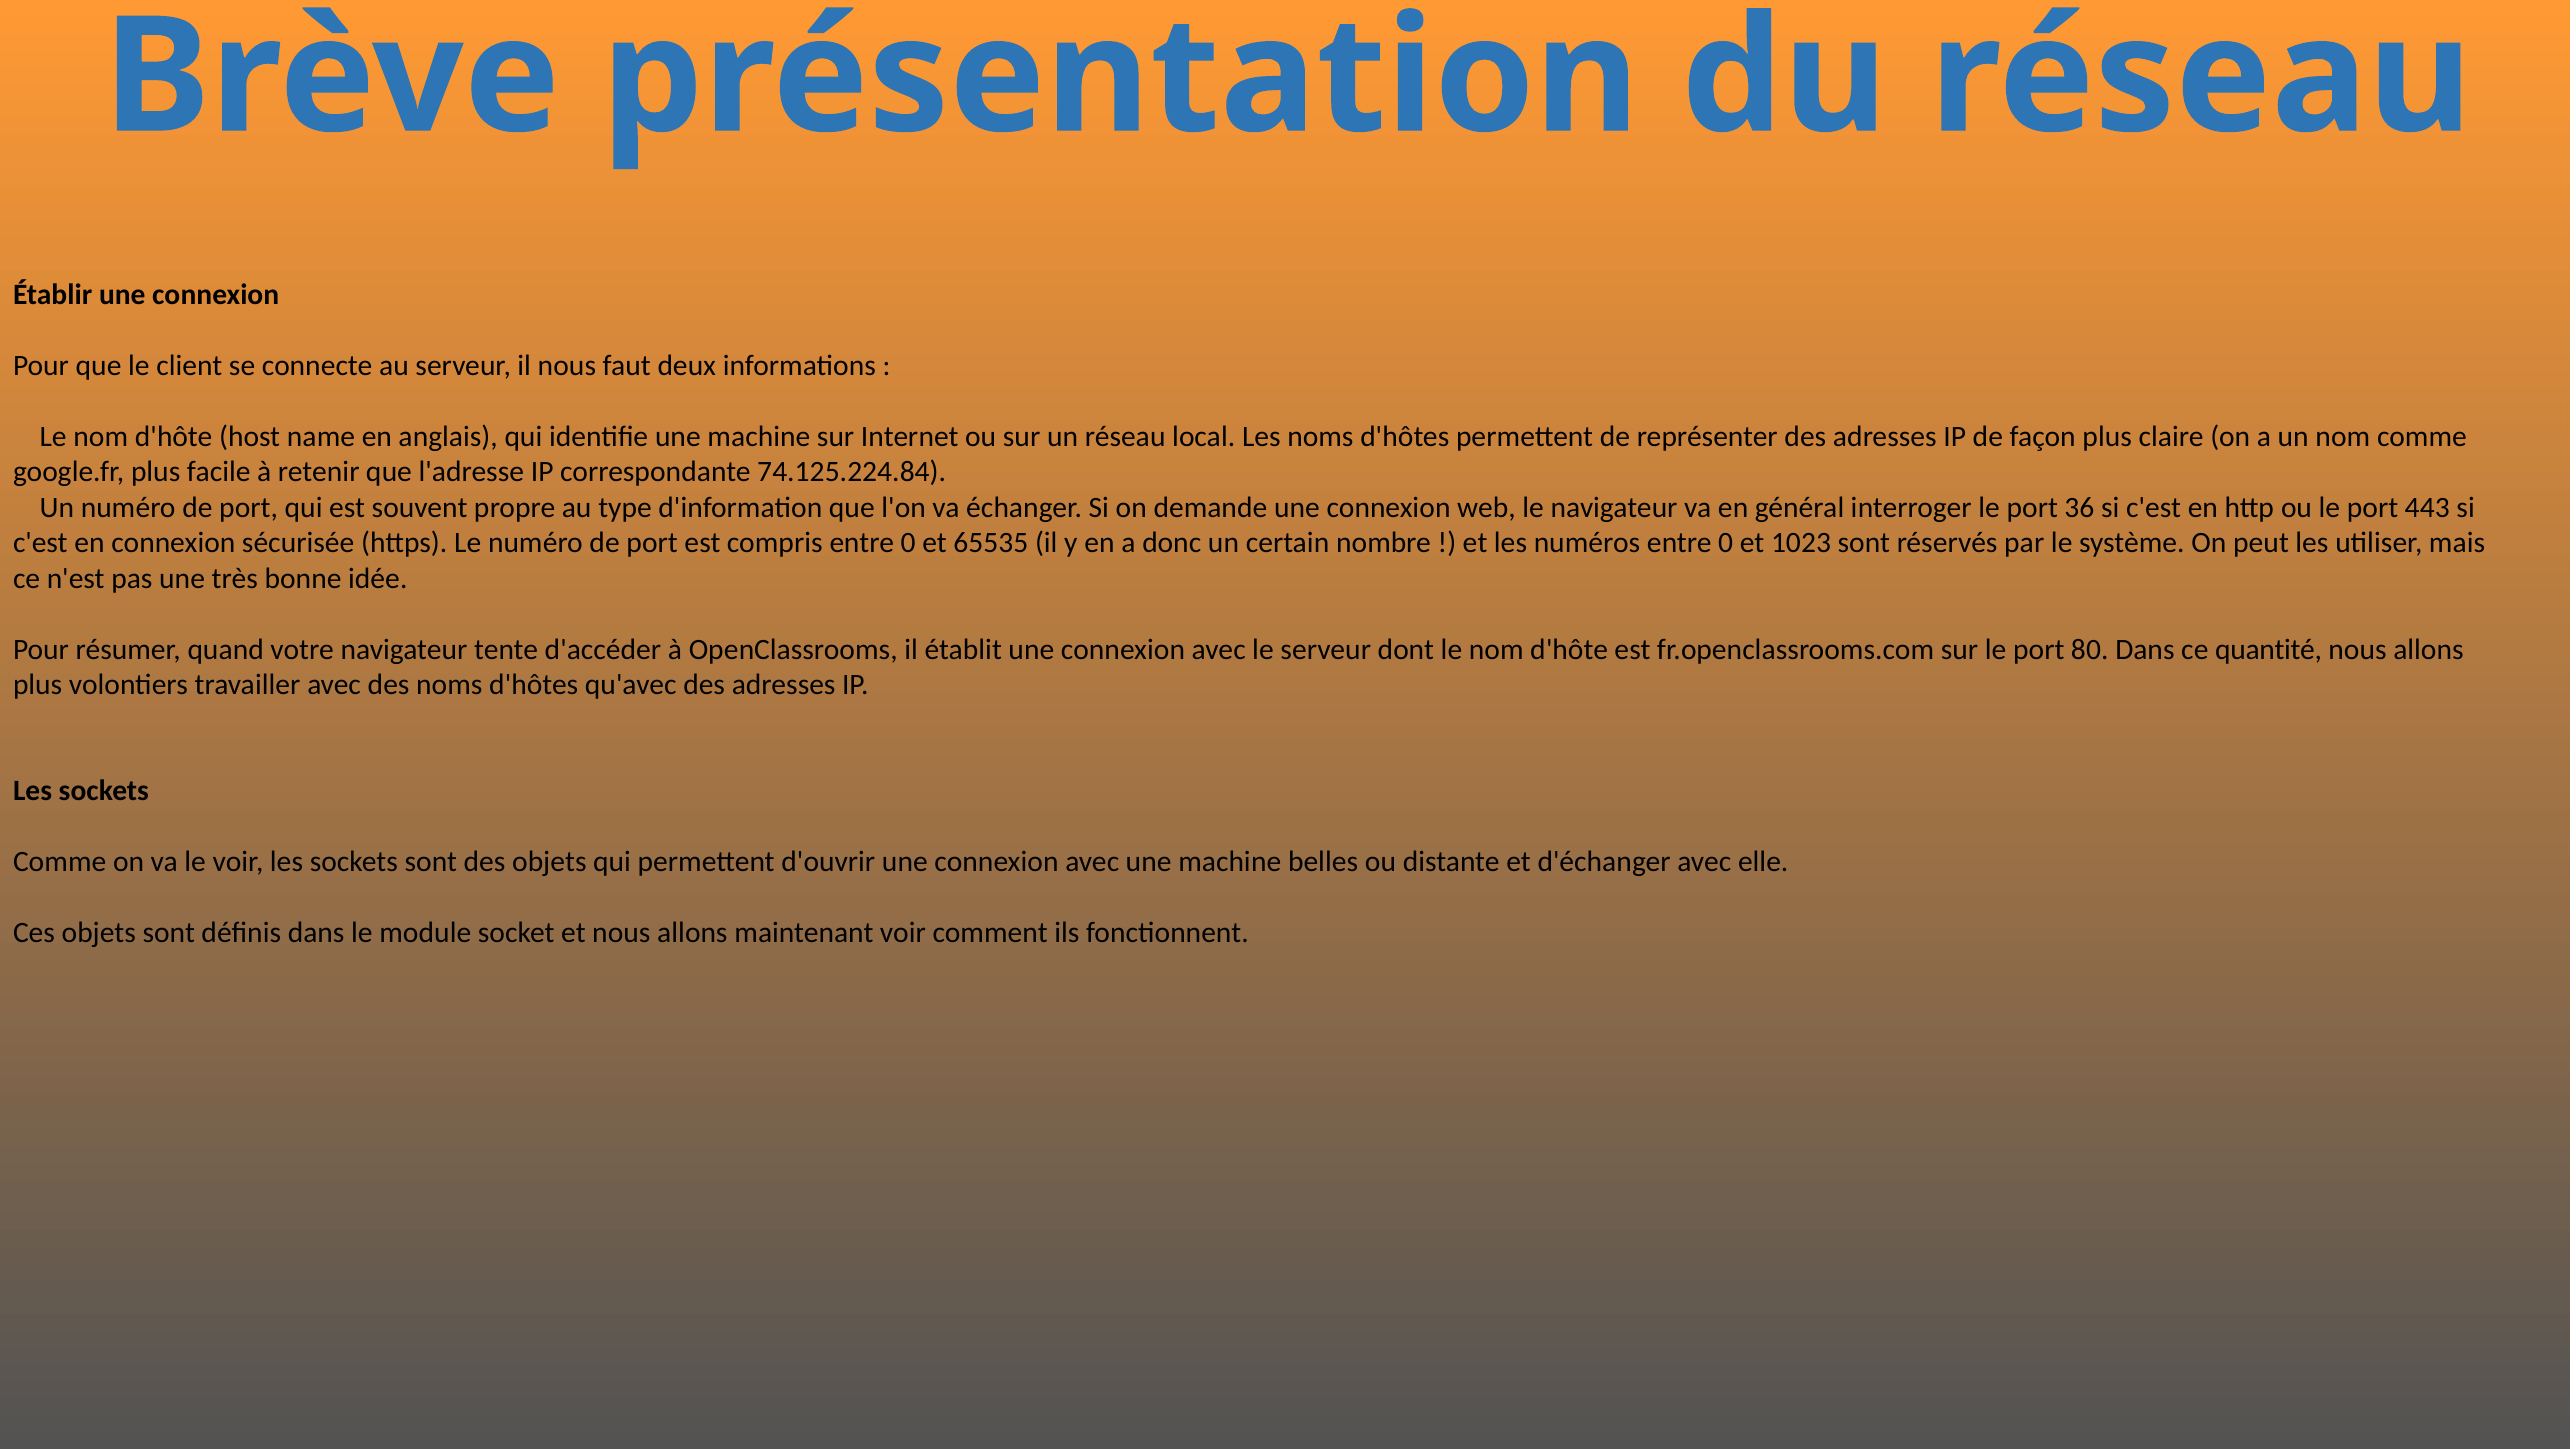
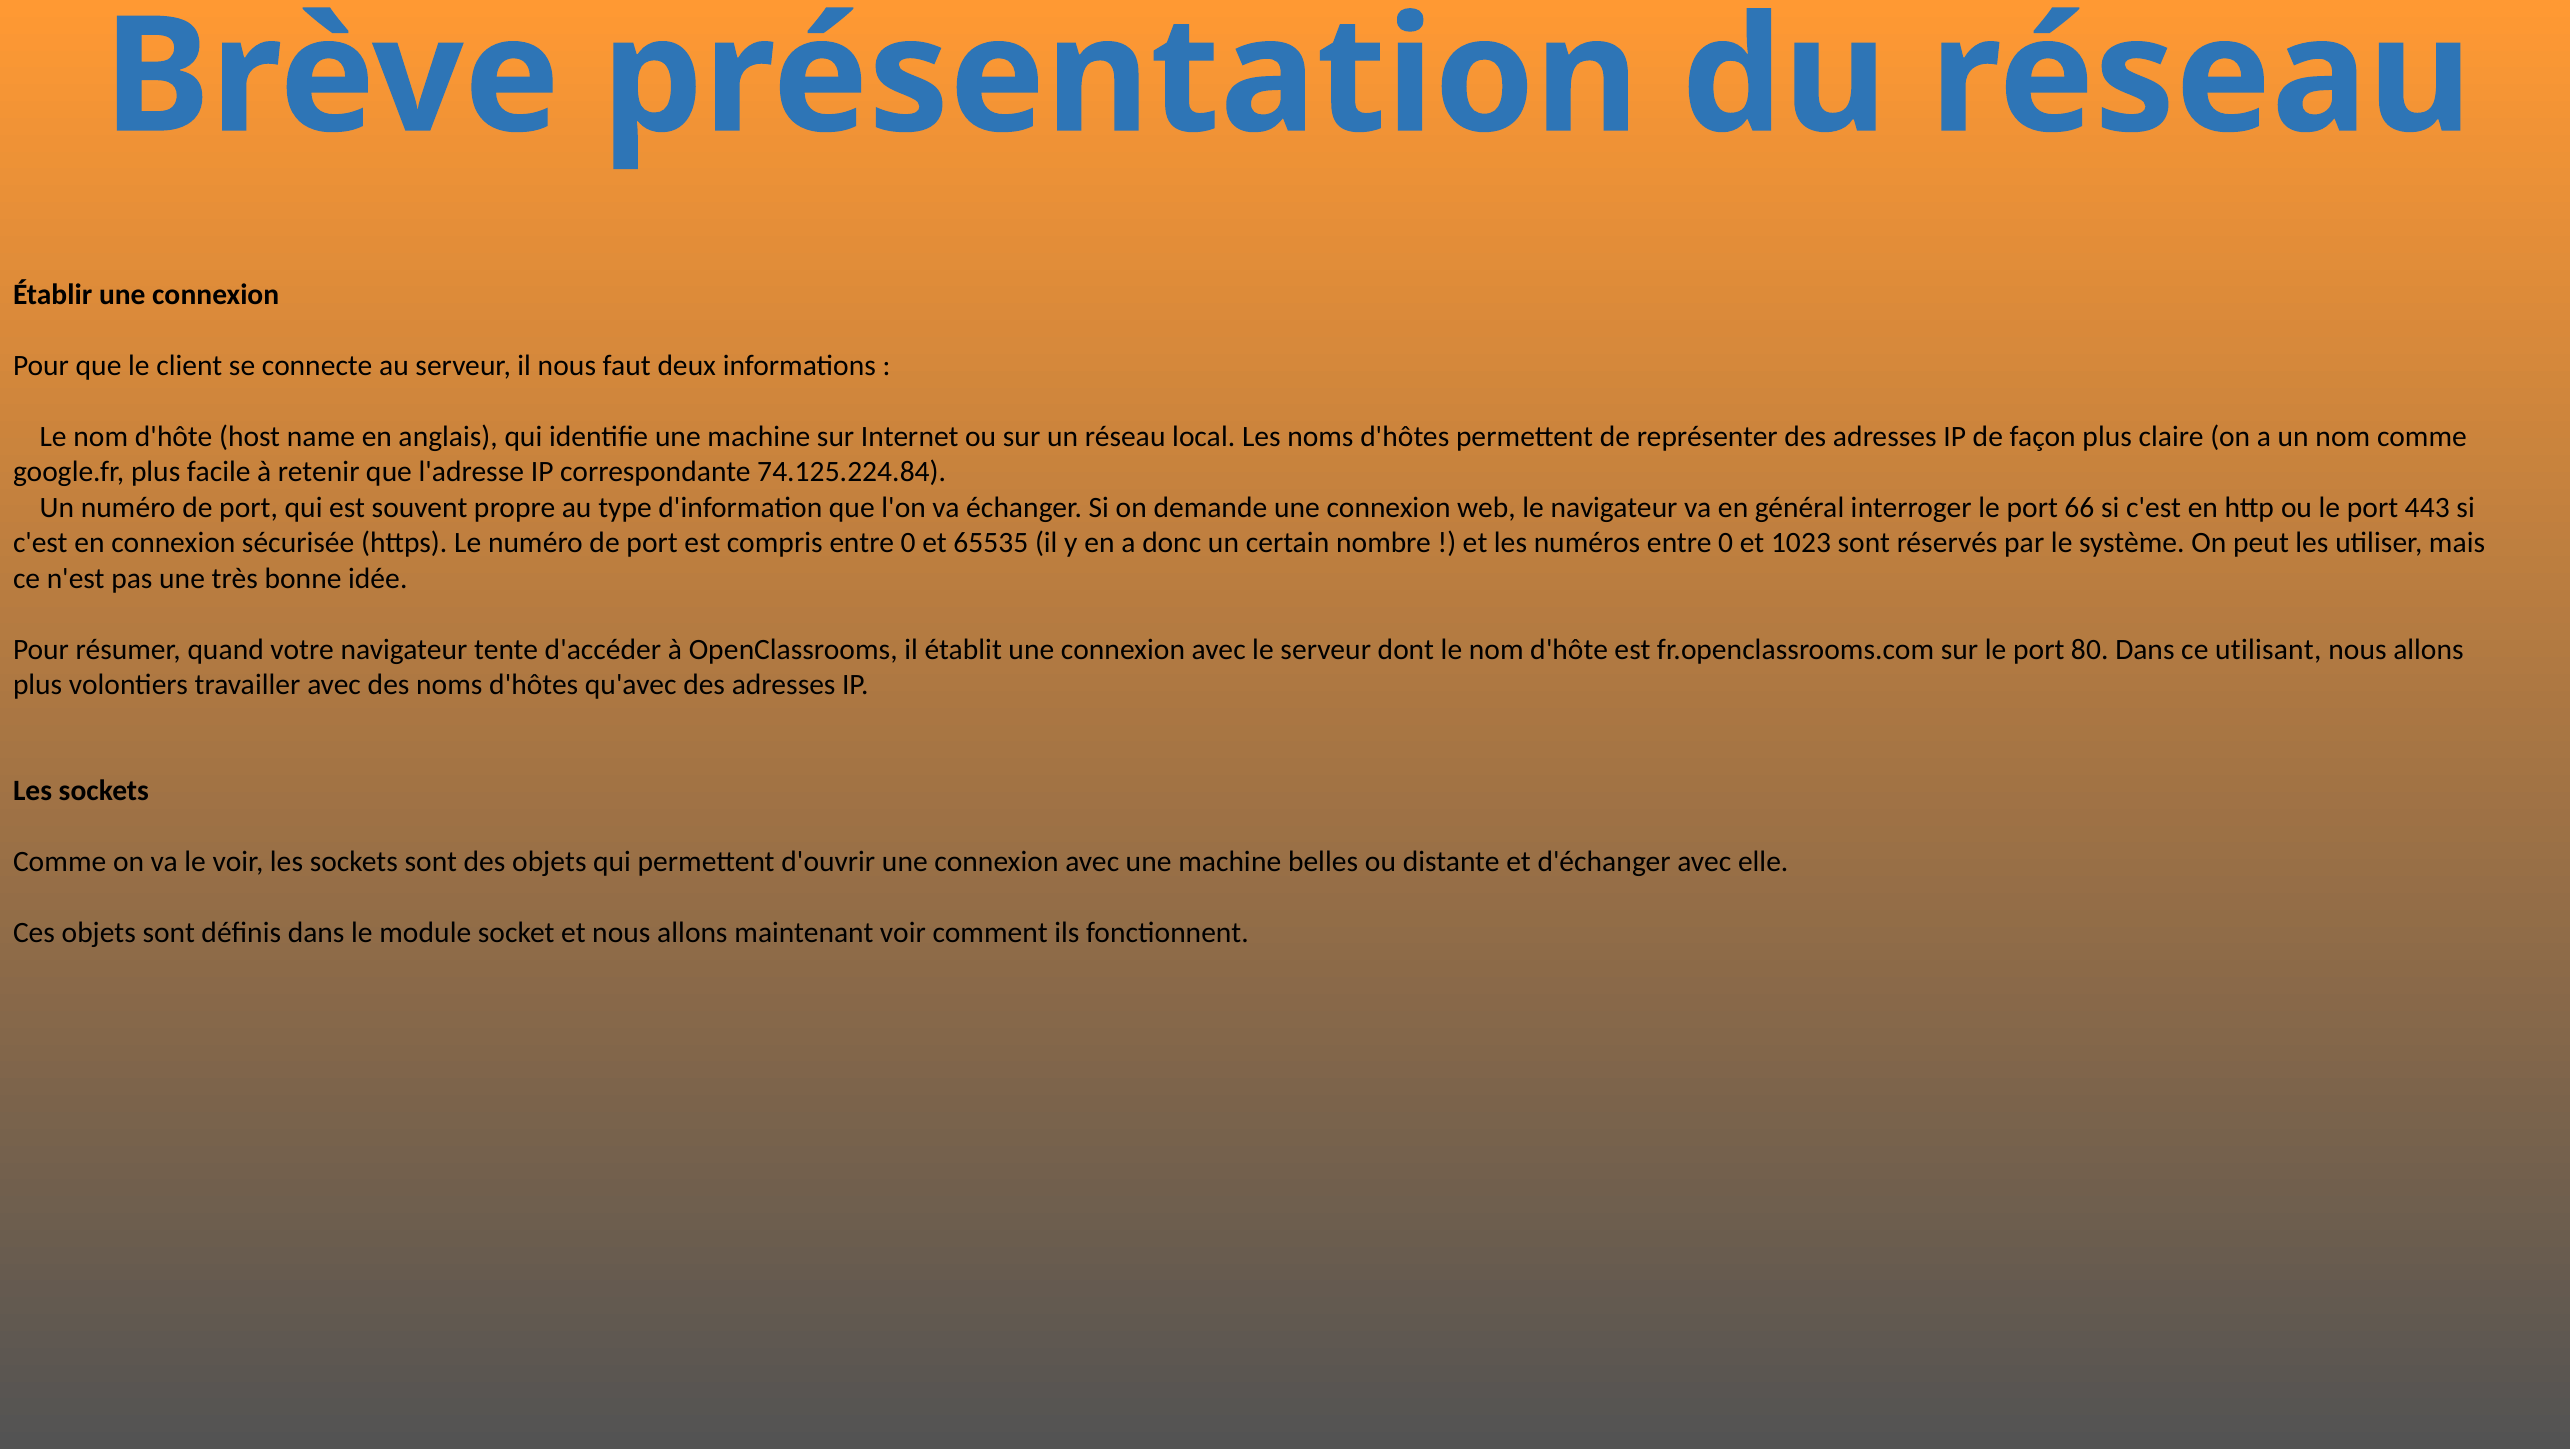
36: 36 -> 66 (2079, 507)
quantité: quantité -> utilisant (2268, 649)
